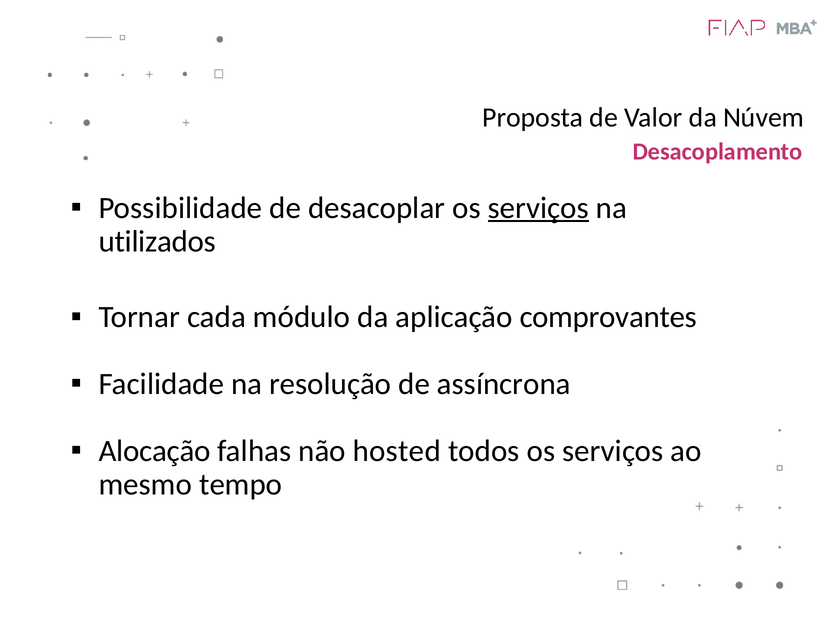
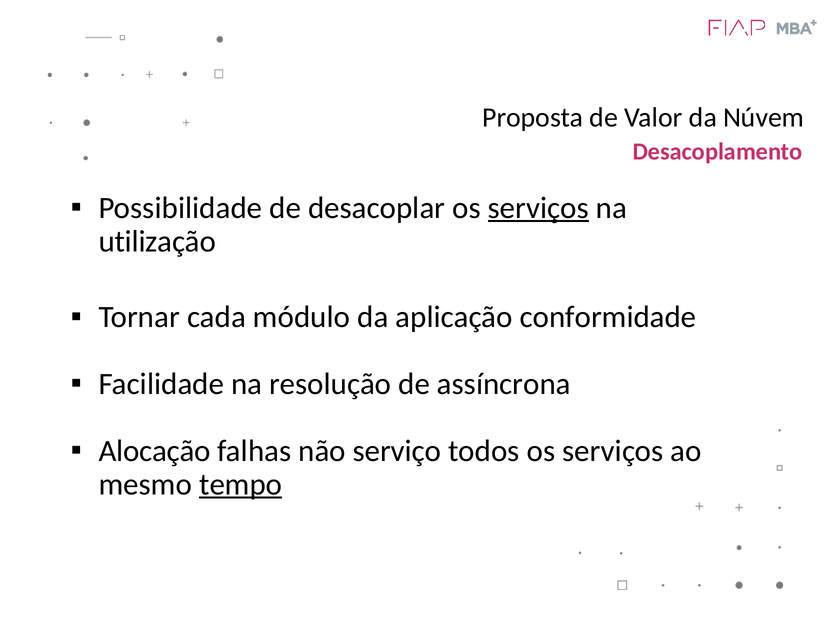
utilizados: utilizados -> utilização (157, 241)
comprovantes: comprovantes -> conformidade (608, 317)
hosted: hosted -> serviço (397, 451)
tempo underline: none -> present (241, 485)
